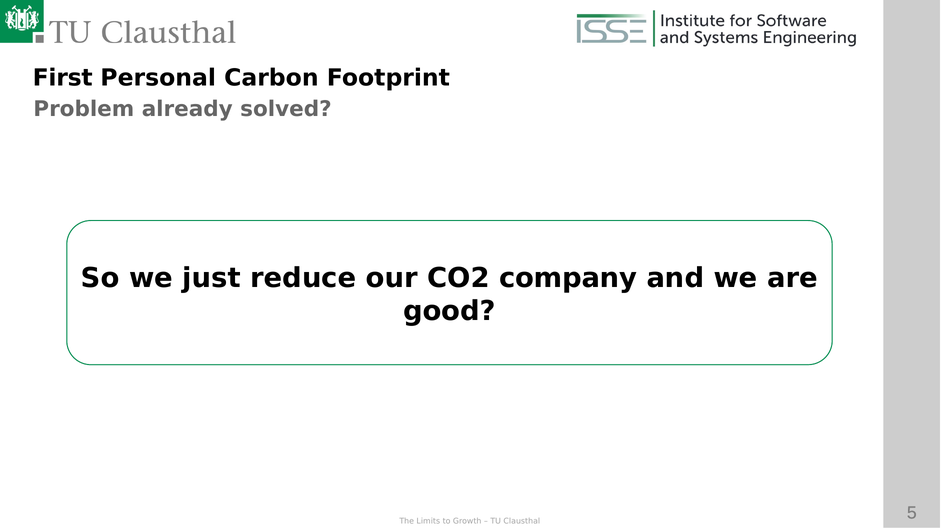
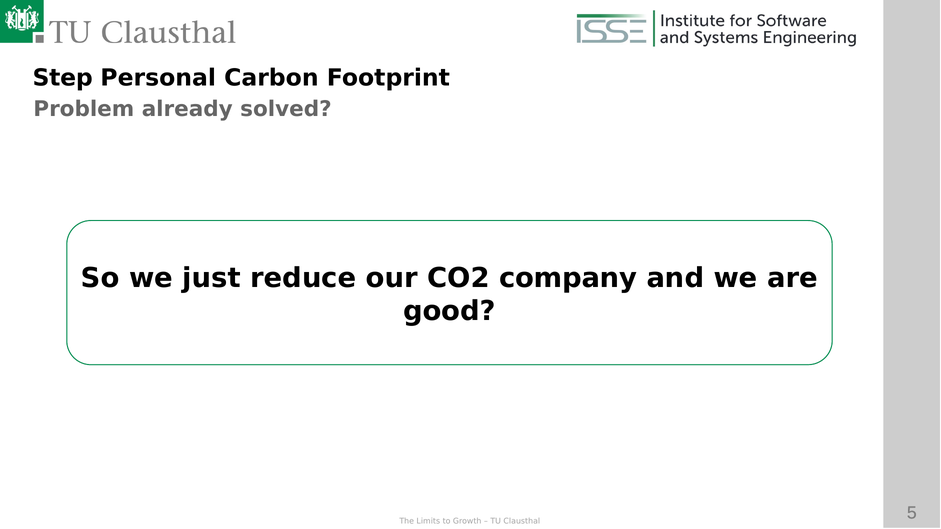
First: First -> Step (63, 78)
